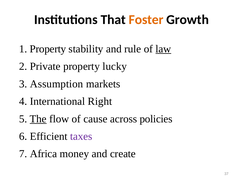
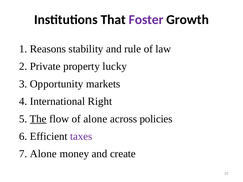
Foster colour: orange -> purple (146, 20)
1 Property: Property -> Reasons (48, 49)
law underline: present -> none (163, 49)
Assumption: Assumption -> Opportunity (57, 84)
of cause: cause -> alone (95, 119)
7 Africa: Africa -> Alone (43, 154)
